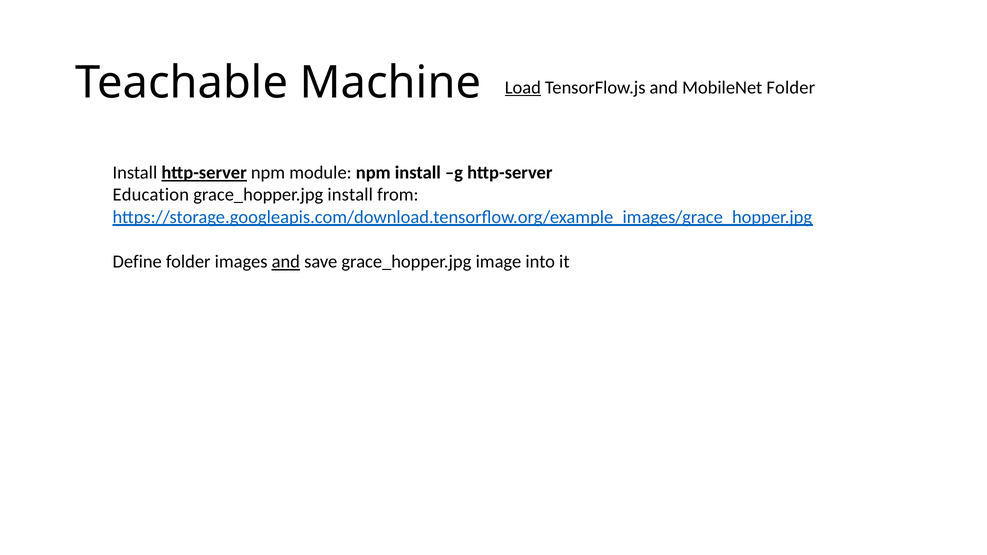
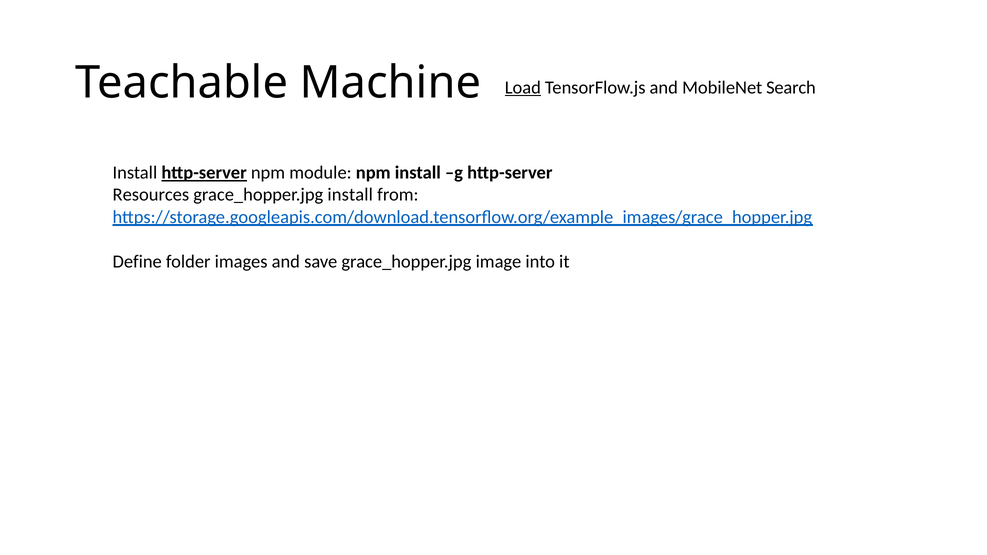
MobileNet Folder: Folder -> Search (791, 88)
Education: Education -> Resources (151, 195)
and underline: present -> none (286, 262)
